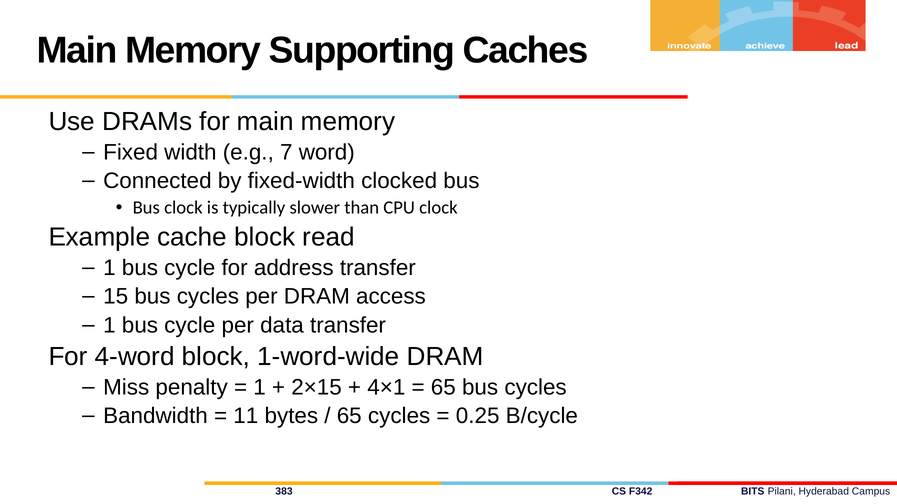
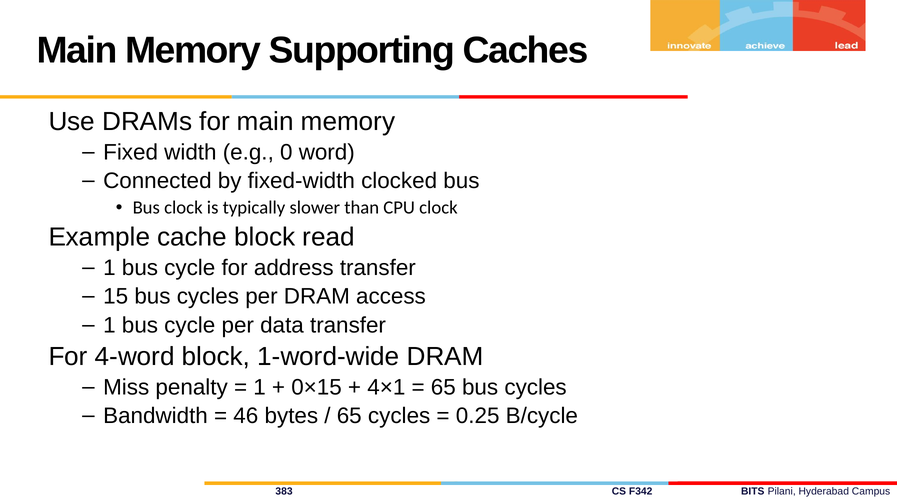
7: 7 -> 0 (286, 152)
2×15: 2×15 -> 0×15 (317, 388)
11: 11 -> 46 (246, 416)
